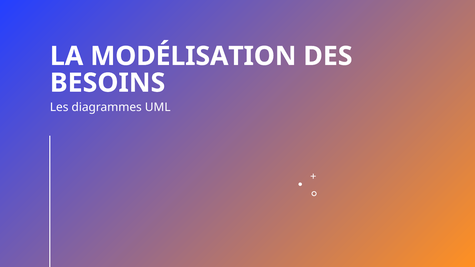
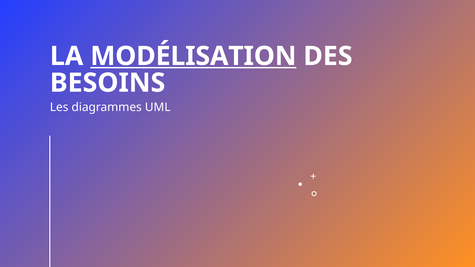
MODÉLISATION underline: none -> present (193, 56)
